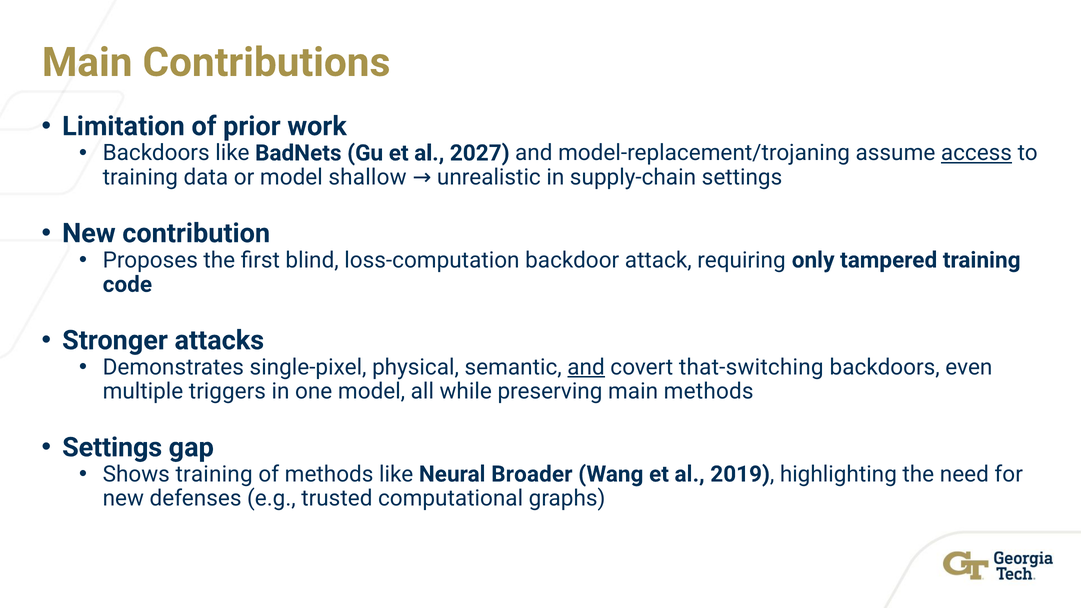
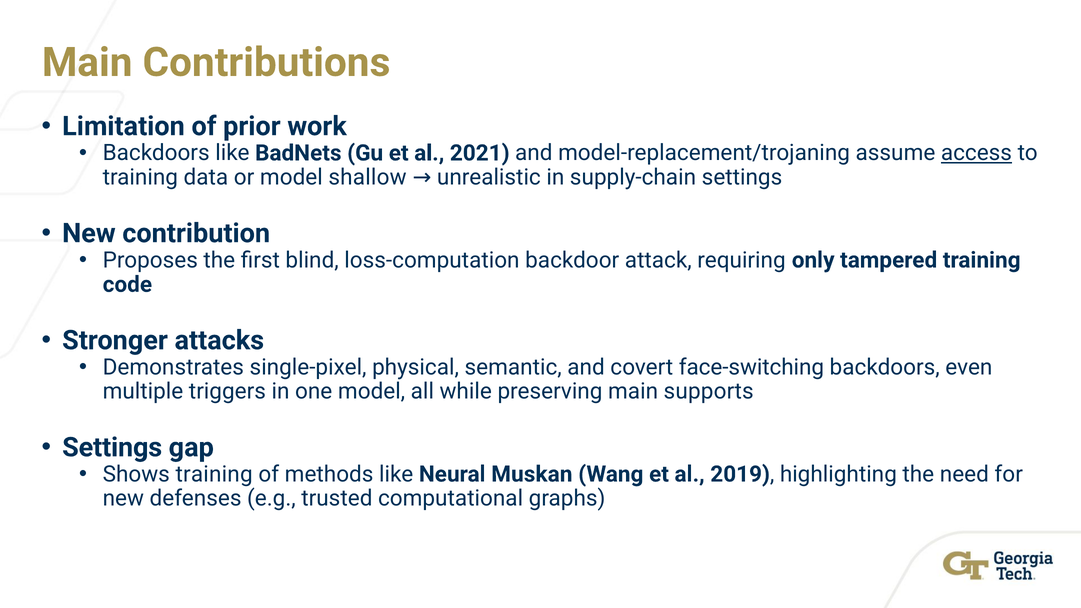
2027: 2027 -> 2021 (480, 153)
and underline: present -> none (586, 367)
that-switching: that-switching -> face-switching (751, 367)
main methods: methods -> supports (709, 392)
Broader: Broader -> Muskan (532, 474)
